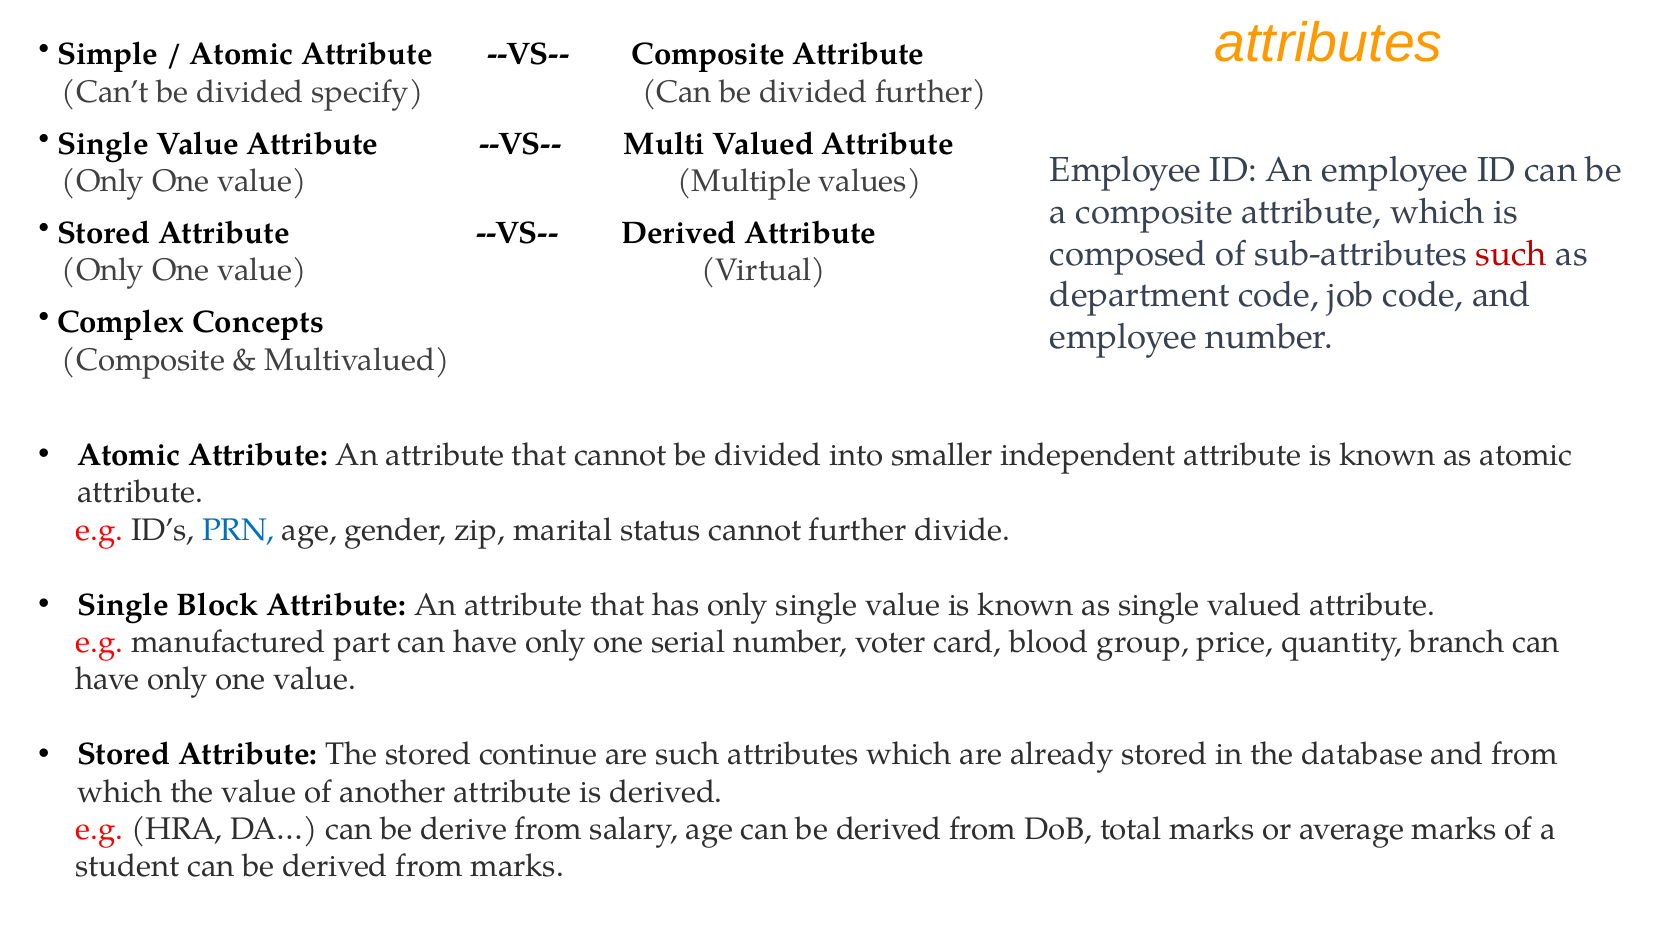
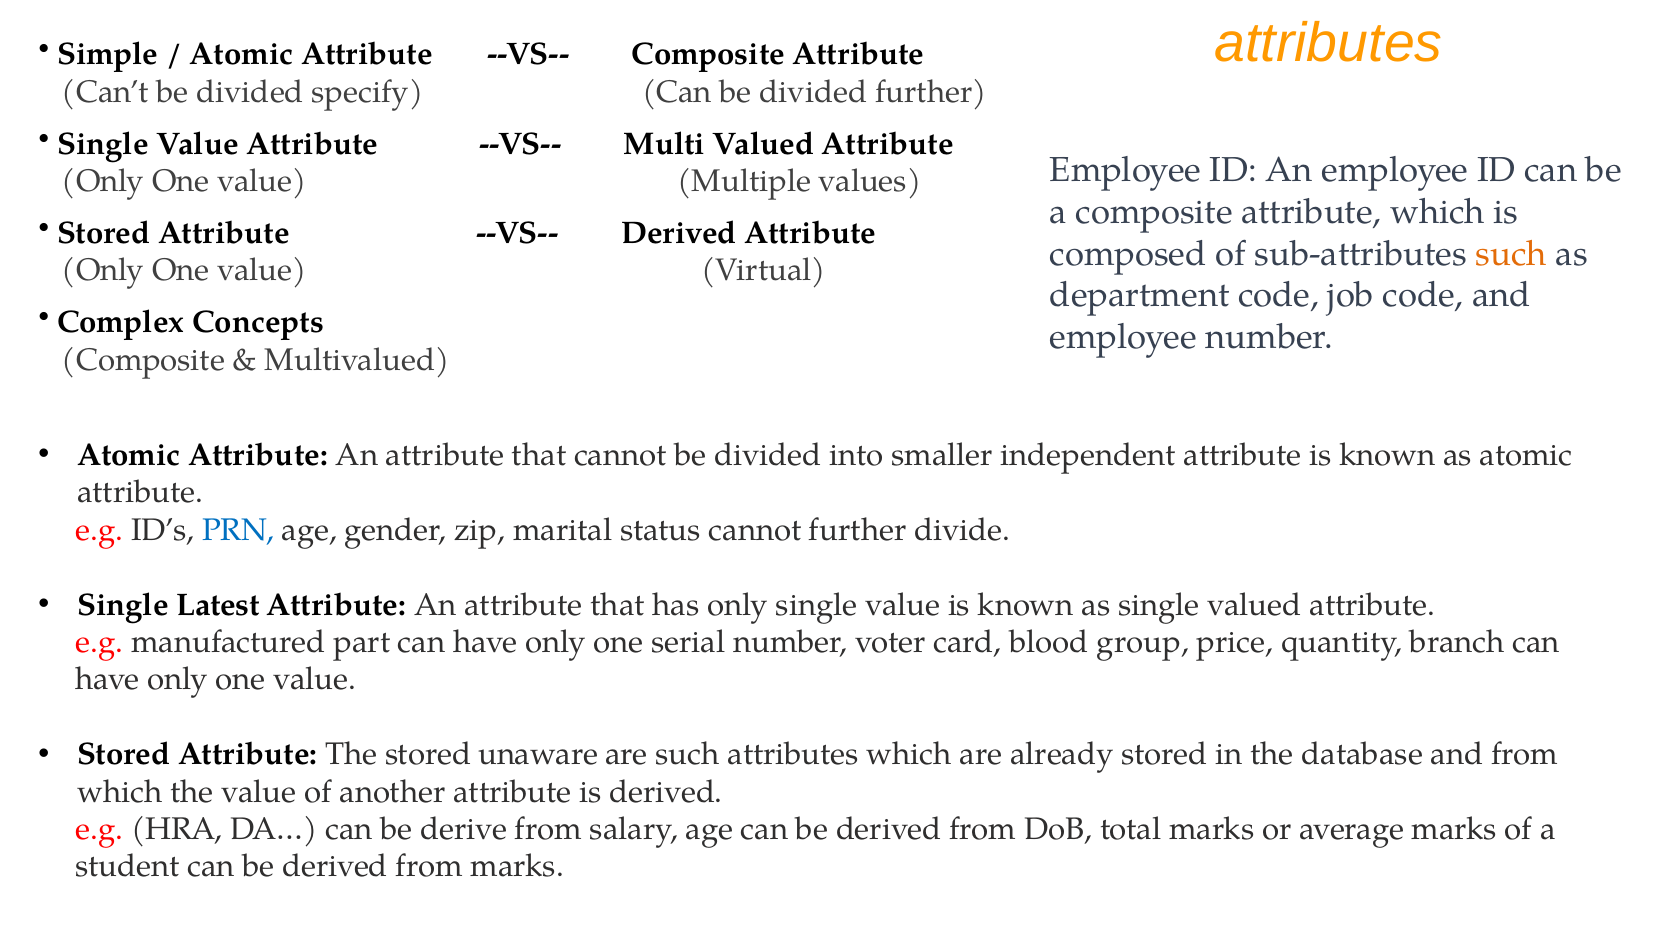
such colour: red -> orange (1511, 254)
Block: Block -> Latest (218, 605)
continue: continue -> unaware (538, 755)
